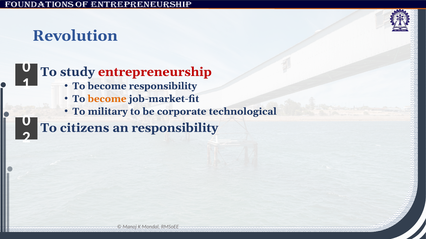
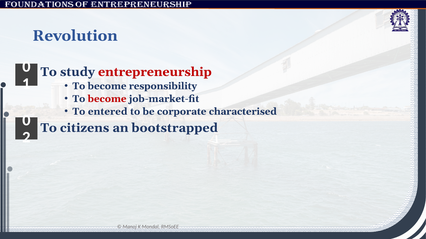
become colour: orange -> red (107, 99)
military: military -> entered (108, 112)
technological: technological -> characterised (243, 112)
an responsibility: responsibility -> bootstrapped (175, 128)
